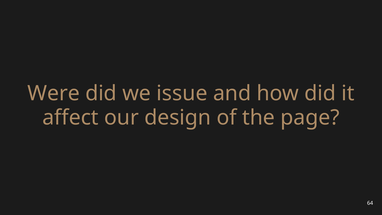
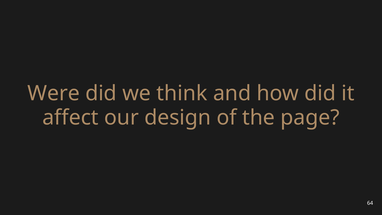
issue: issue -> think (182, 93)
